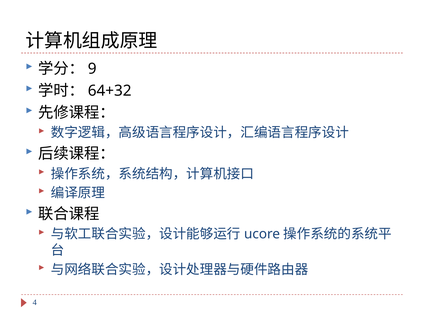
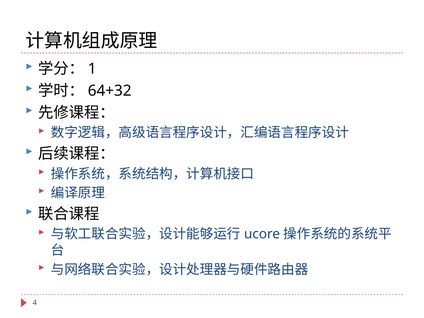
9: 9 -> 1 (92, 69)
